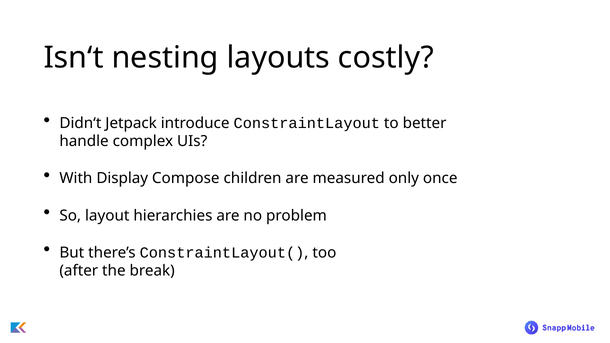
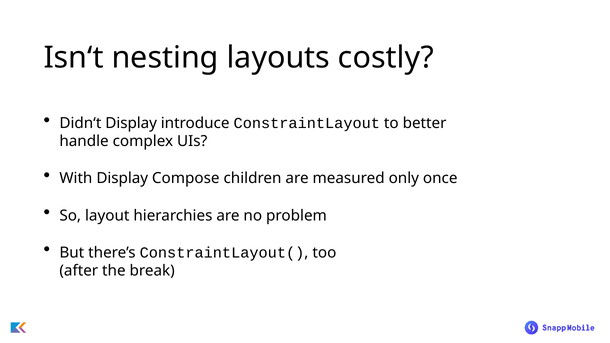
Didn‘t Jetpack: Jetpack -> Display (131, 123)
